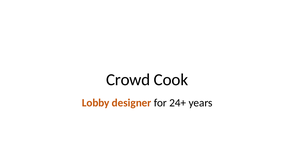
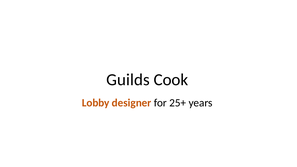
Crowd: Crowd -> Guilds (128, 80)
24+: 24+ -> 25+ (178, 103)
